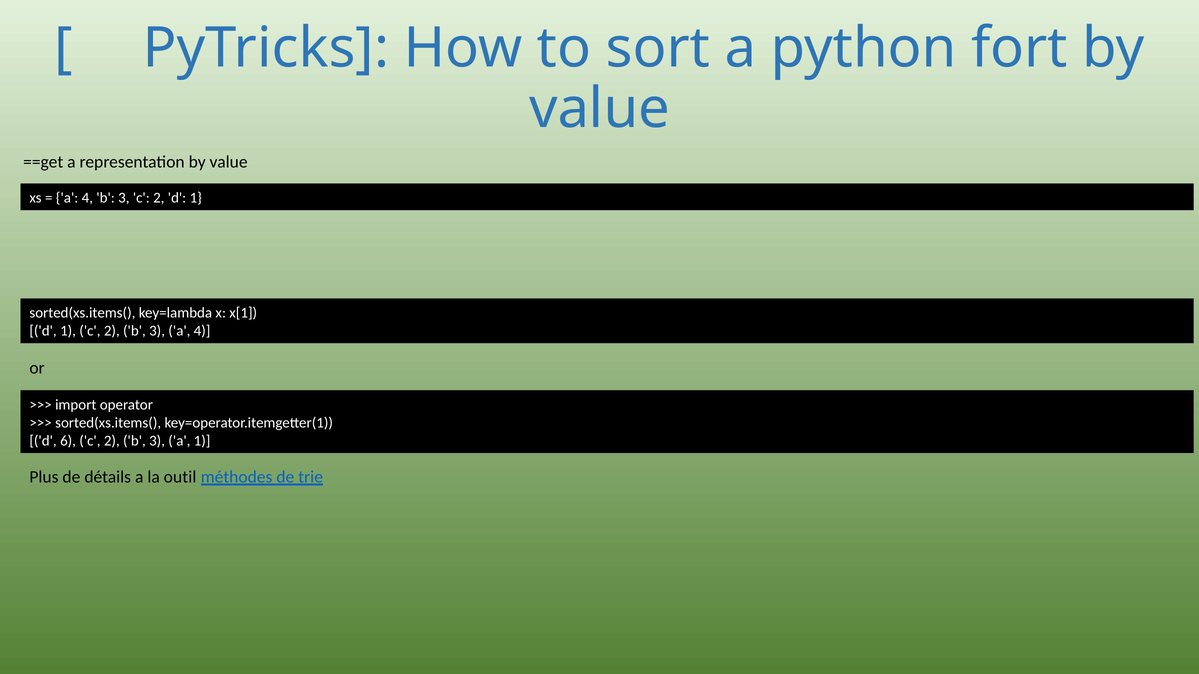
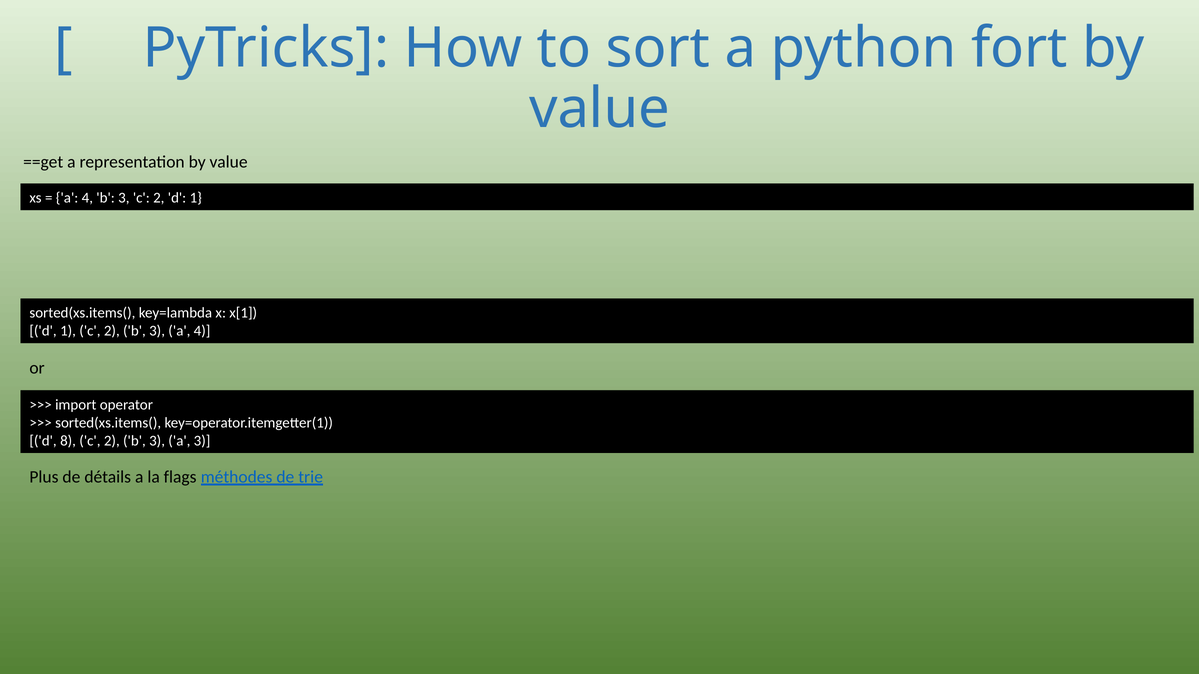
6: 6 -> 8 (68, 441)
a 1: 1 -> 3 (202, 441)
outil: outil -> flags (180, 477)
